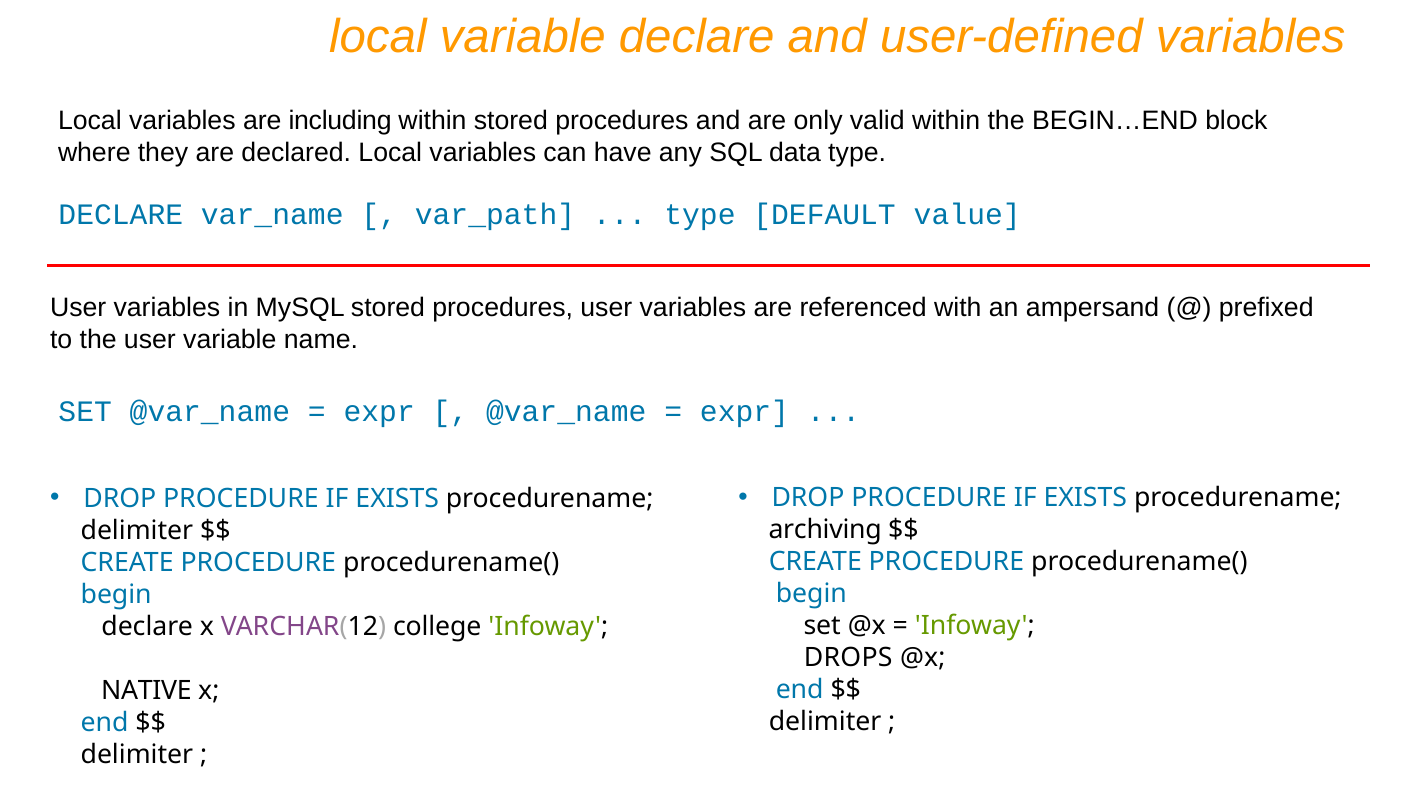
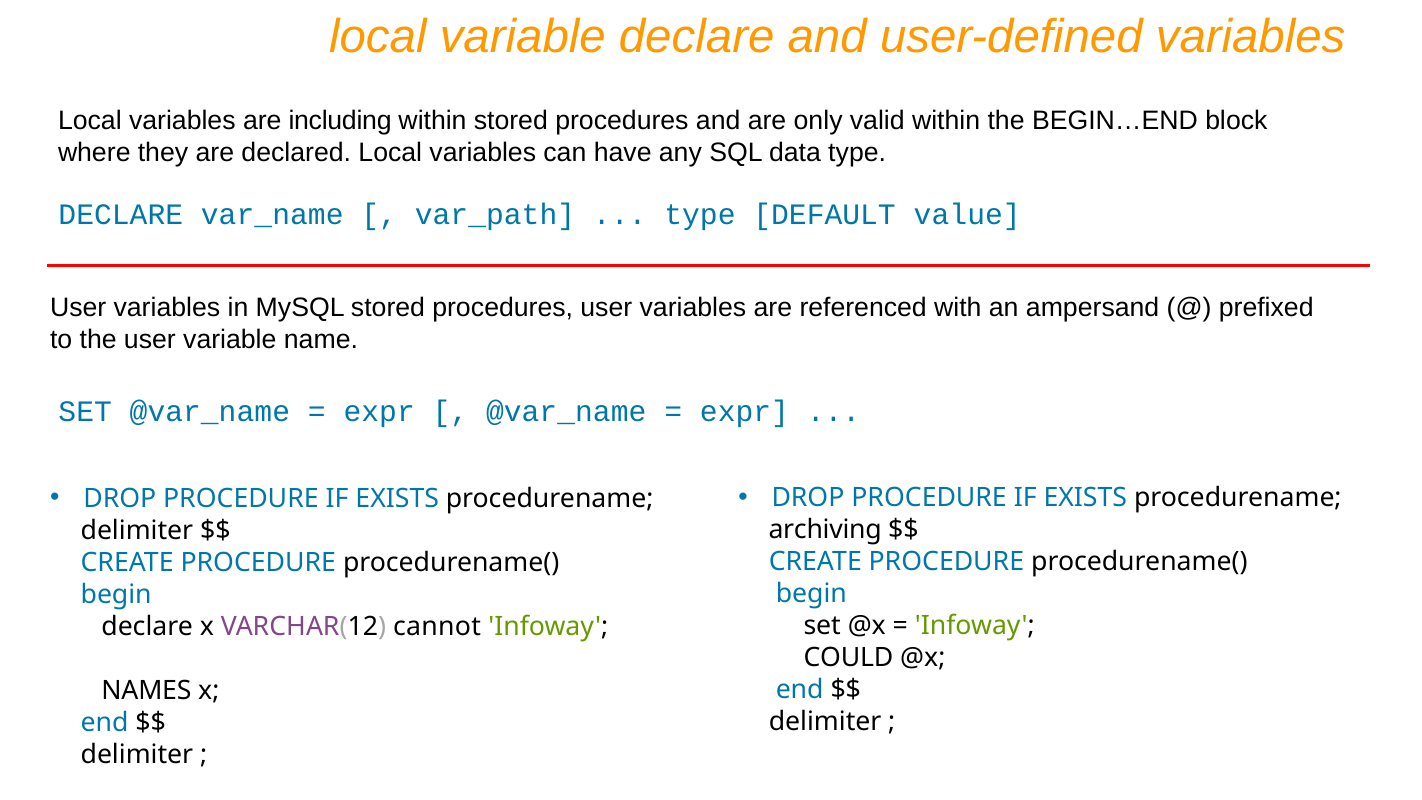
college: college -> cannot (437, 626)
DROPS: DROPS -> COULD (848, 658)
NATIVE: NATIVE -> NAMES (146, 690)
